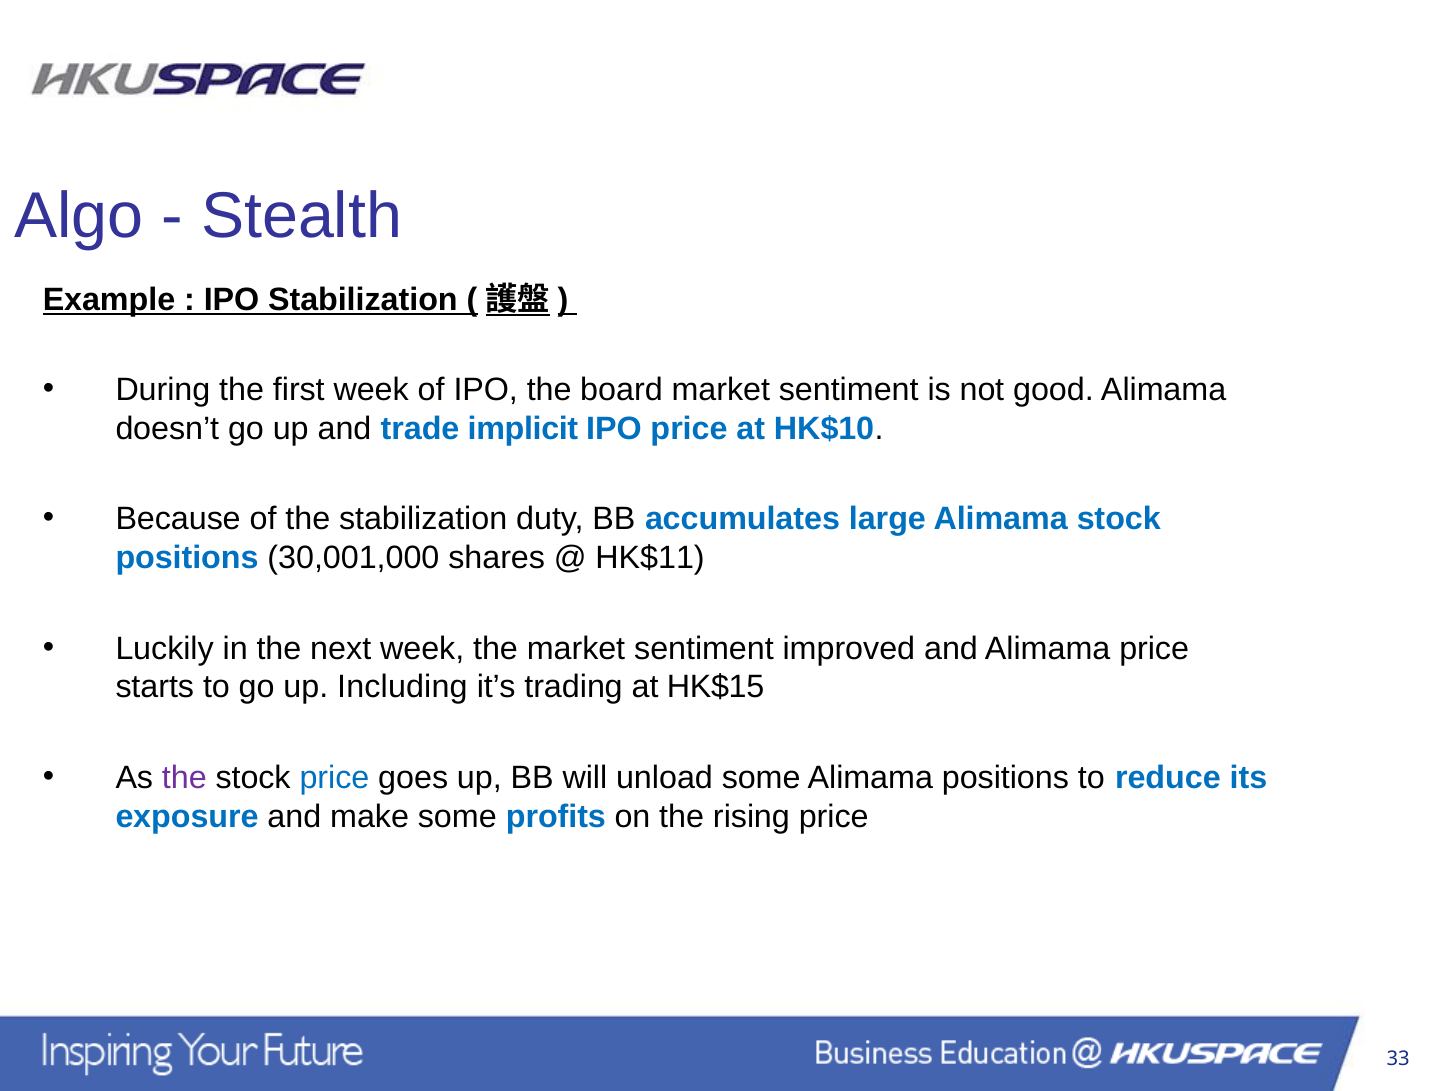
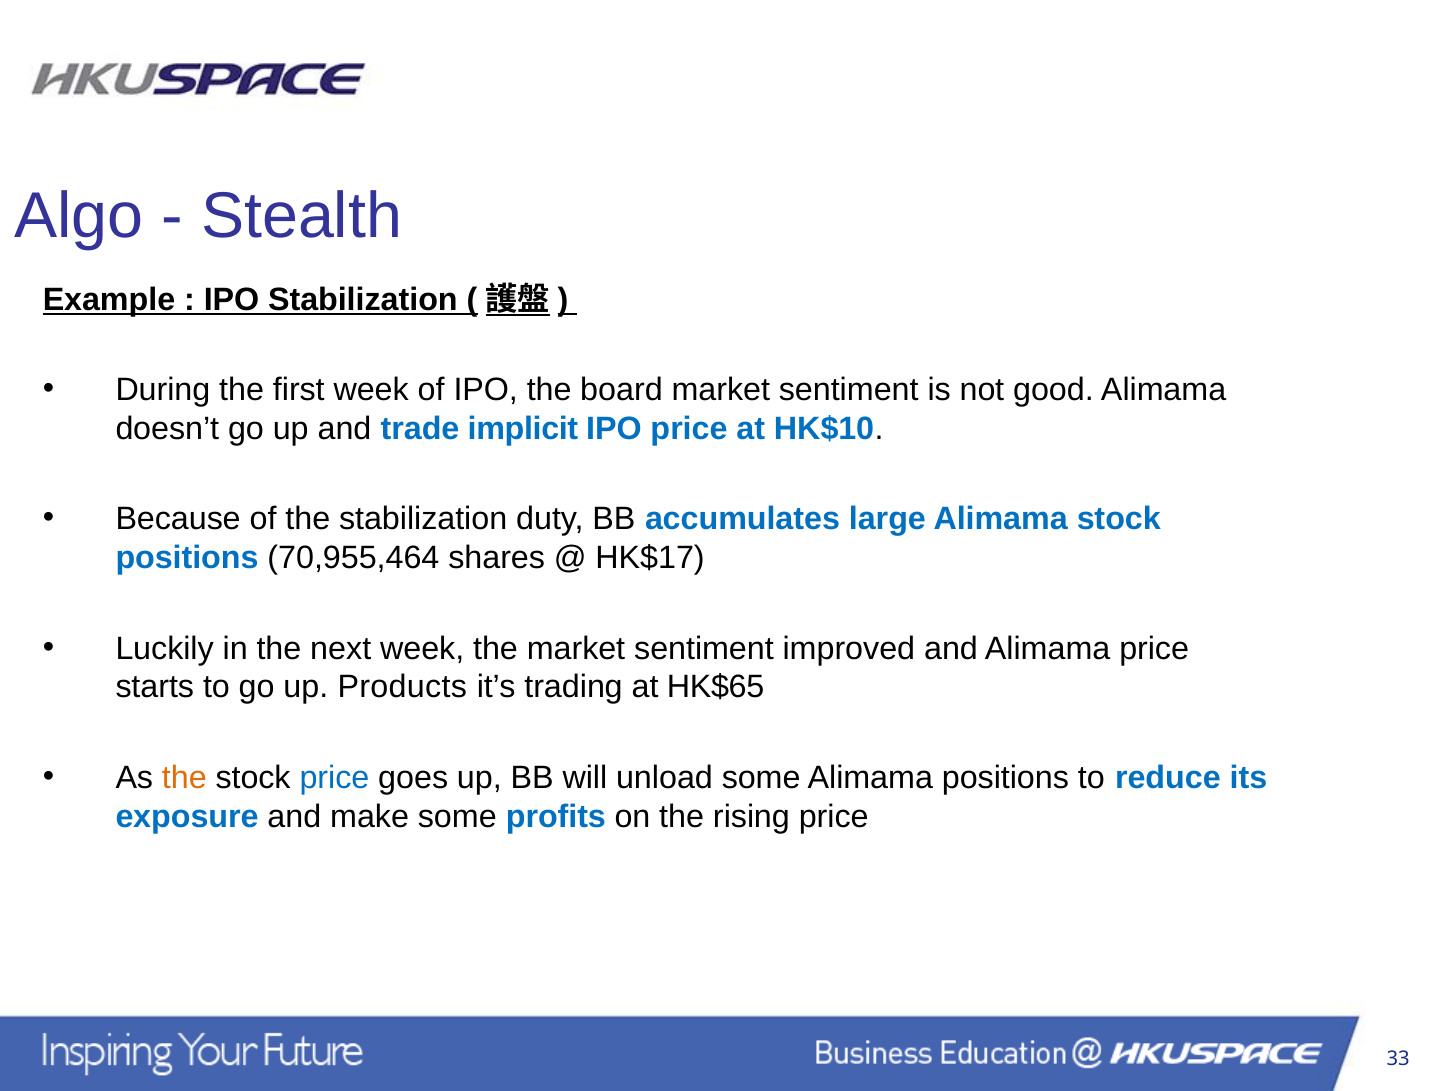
30,001,000: 30,001,000 -> 70,955,464 (353, 558)
HK$11: HK$11 -> HK$17 (650, 558)
Including: Including -> Products (402, 687)
HK$15: HK$15 -> HK$65 (716, 687)
the colour: purple -> orange (184, 777)
